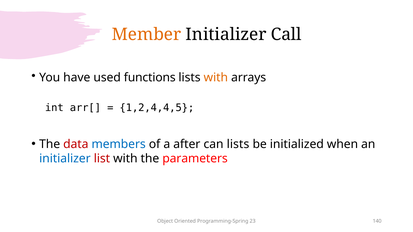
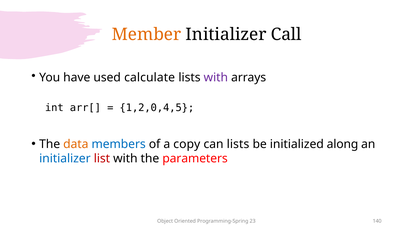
functions: functions -> calculate (150, 78)
with colour: orange -> purple (216, 78)
1,2,4,4,5: 1,2,4,4,5 -> 1,2,0,4,5 (157, 108)
data colour: red -> orange (76, 144)
after: after -> copy (187, 144)
when: when -> along (343, 144)
